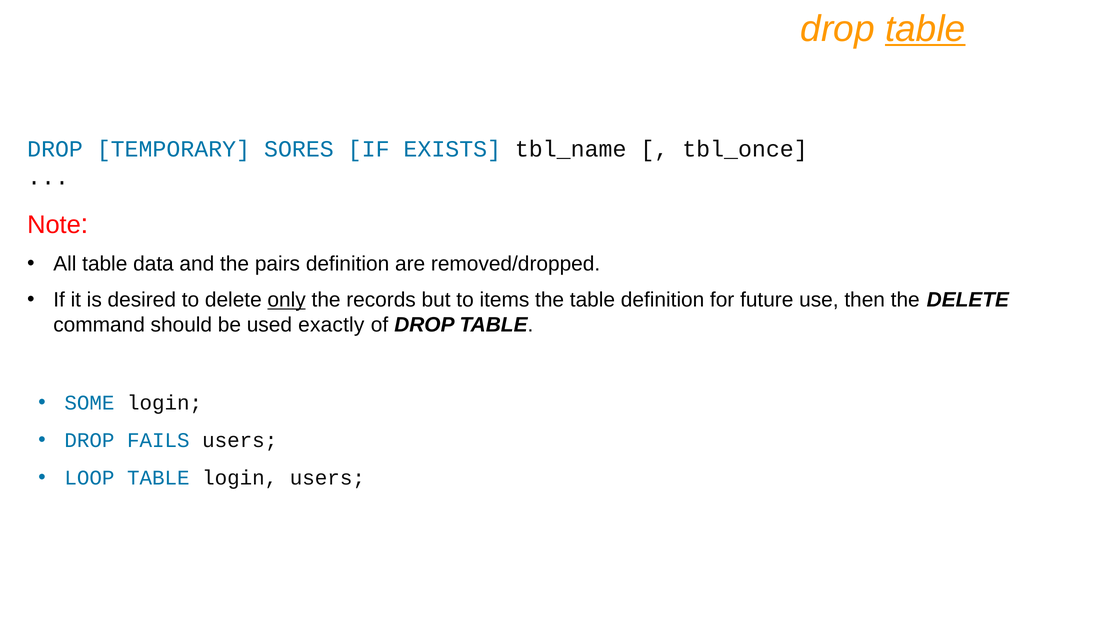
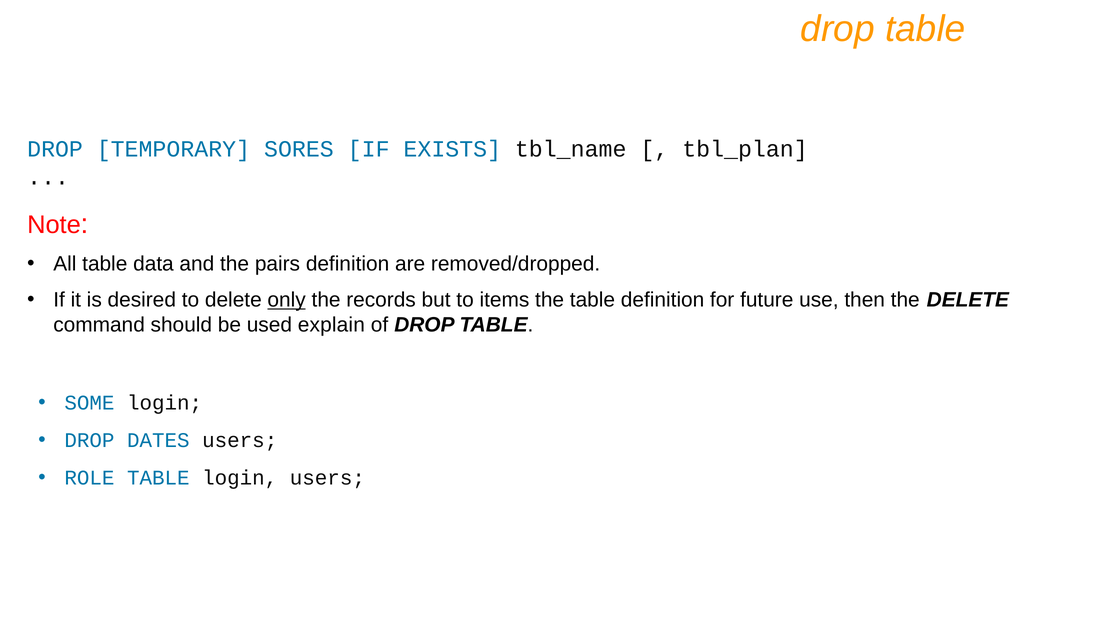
table underline: present -> none (925, 29)
tbl_once: tbl_once -> tbl_plan (745, 149)
exactly: exactly -> explain (331, 325)
FAILS: FAILS -> DATES (158, 440)
LOOP: LOOP -> ROLE (89, 478)
